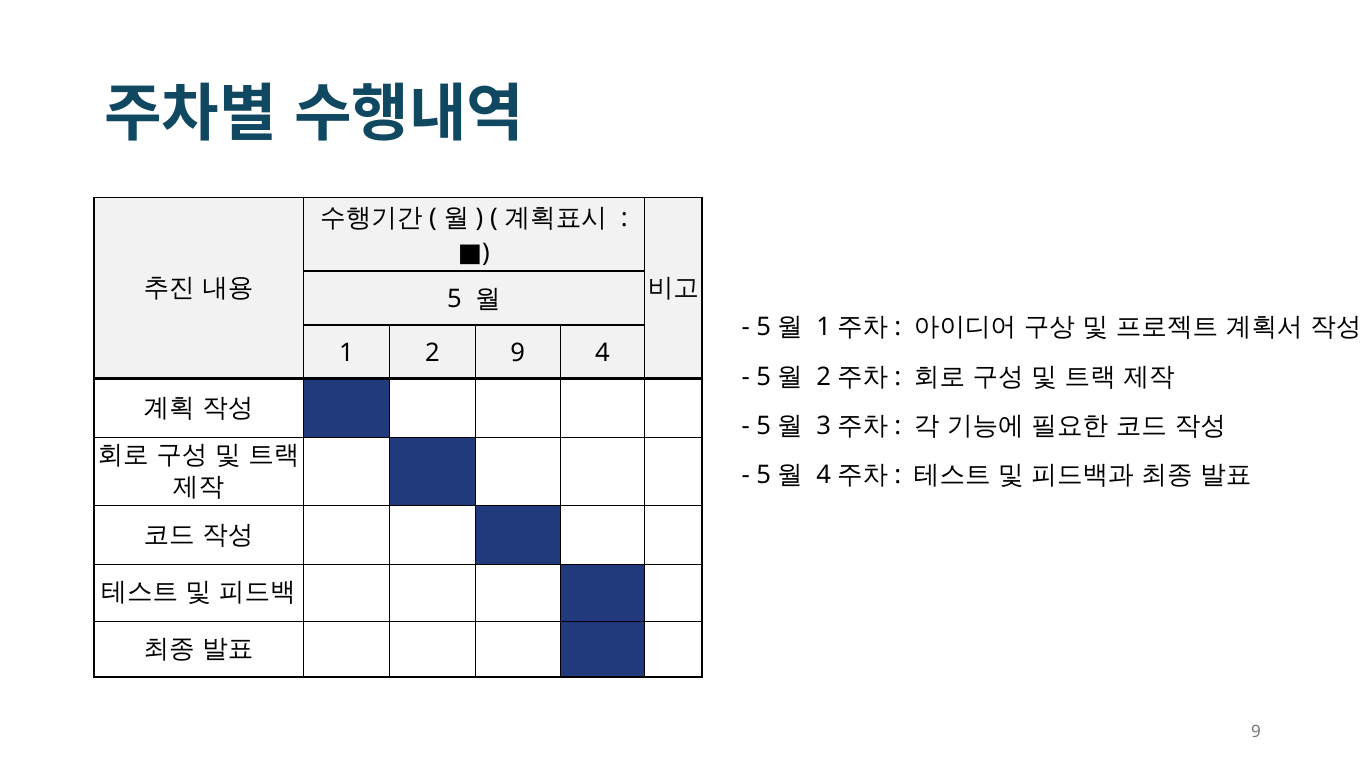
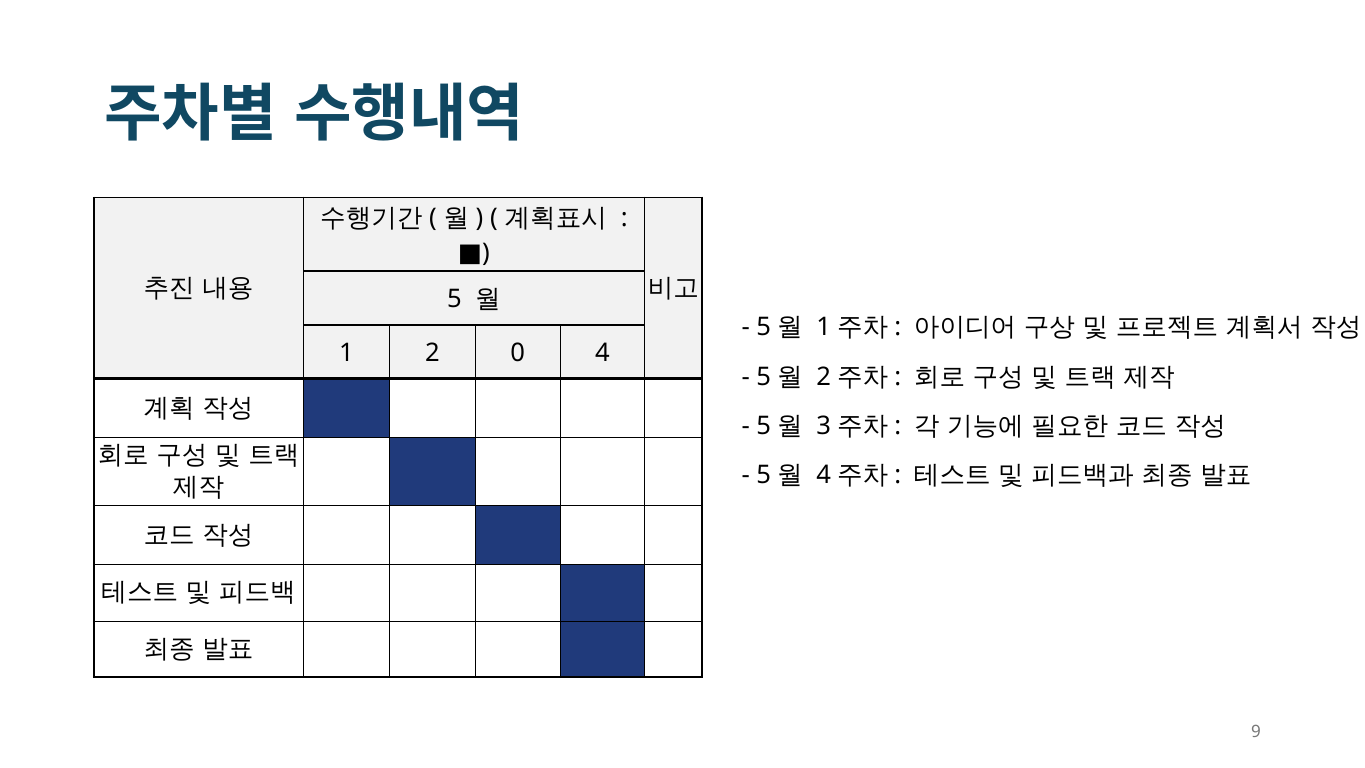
2 9: 9 -> 0 (518, 353)
